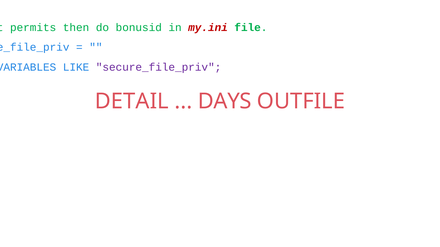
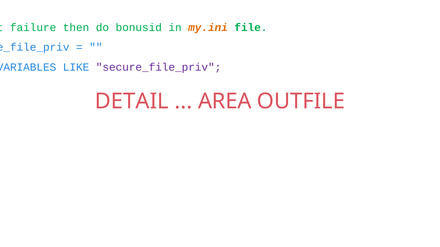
permits: permits -> failure (33, 28)
my.ini colour: red -> orange (208, 28)
DAYS: DAYS -> AREA (225, 102)
